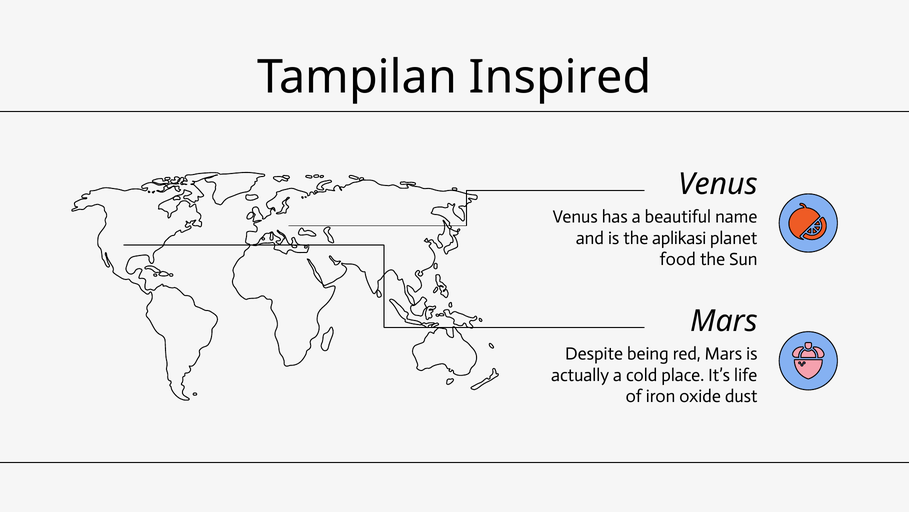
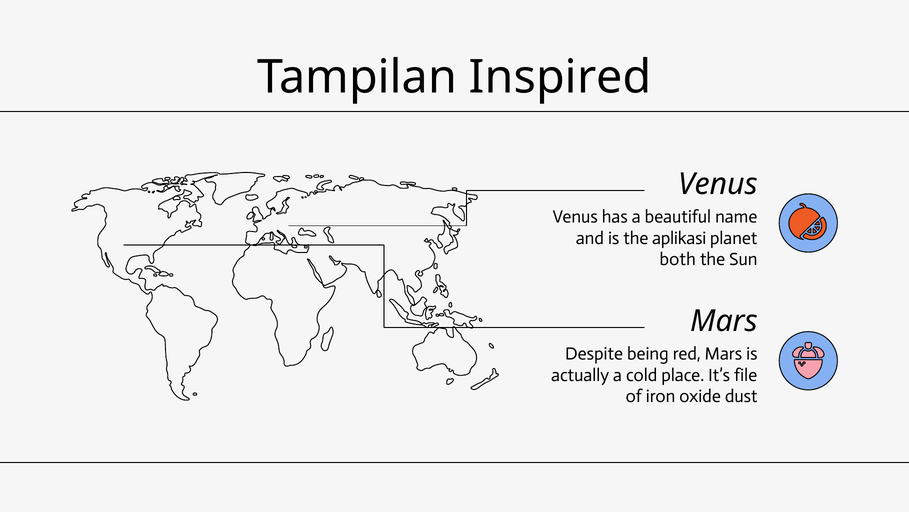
food: food -> both (678, 259)
life: life -> file (746, 375)
